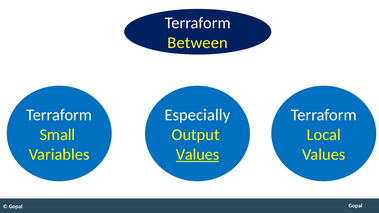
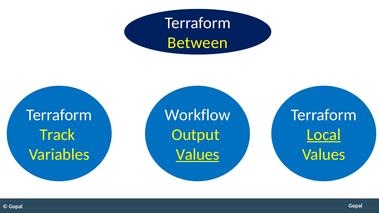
Especially: Especially -> Workflow (197, 115)
Small: Small -> Track (57, 135)
Local underline: none -> present (324, 135)
